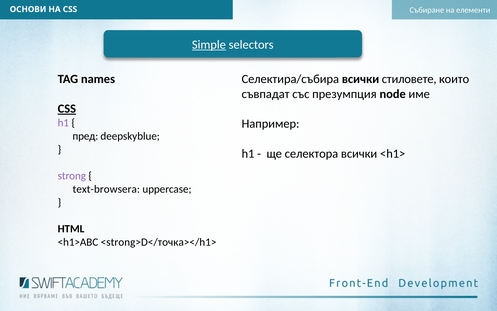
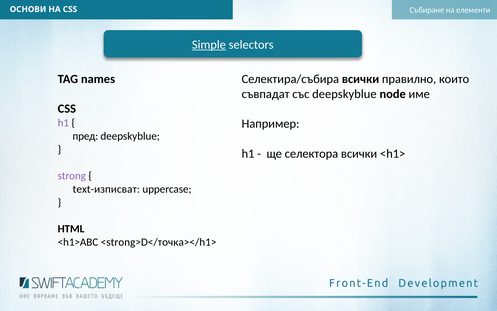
стиловете: стиловете -> правилно (409, 79)
със презумпция: презумпция -> deepskyblue (344, 94)
CSS underline: present -> none (67, 109)
text-browsera: text-browsera -> text-изписват (106, 189)
